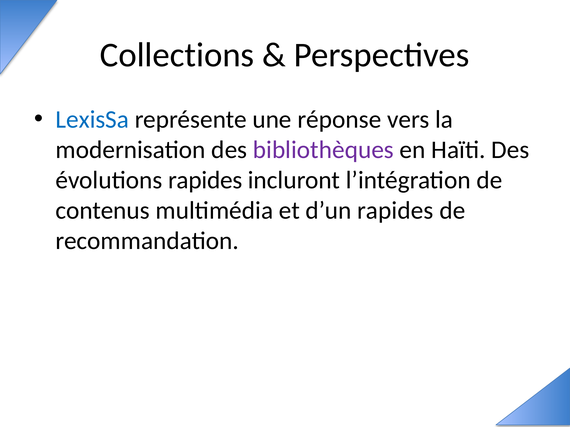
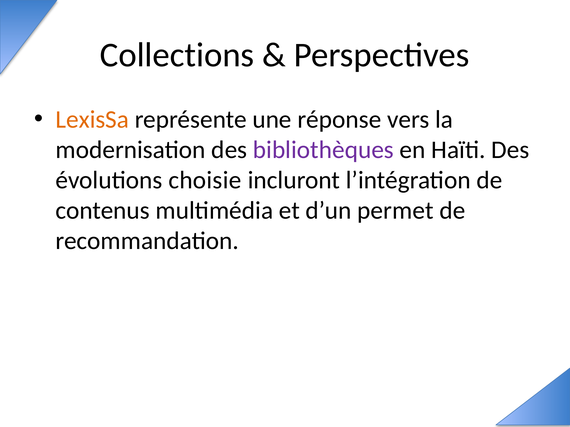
LexisSa colour: blue -> orange (92, 120)
évolutions rapides: rapides -> choisie (205, 180)
d’un rapides: rapides -> permet (395, 211)
